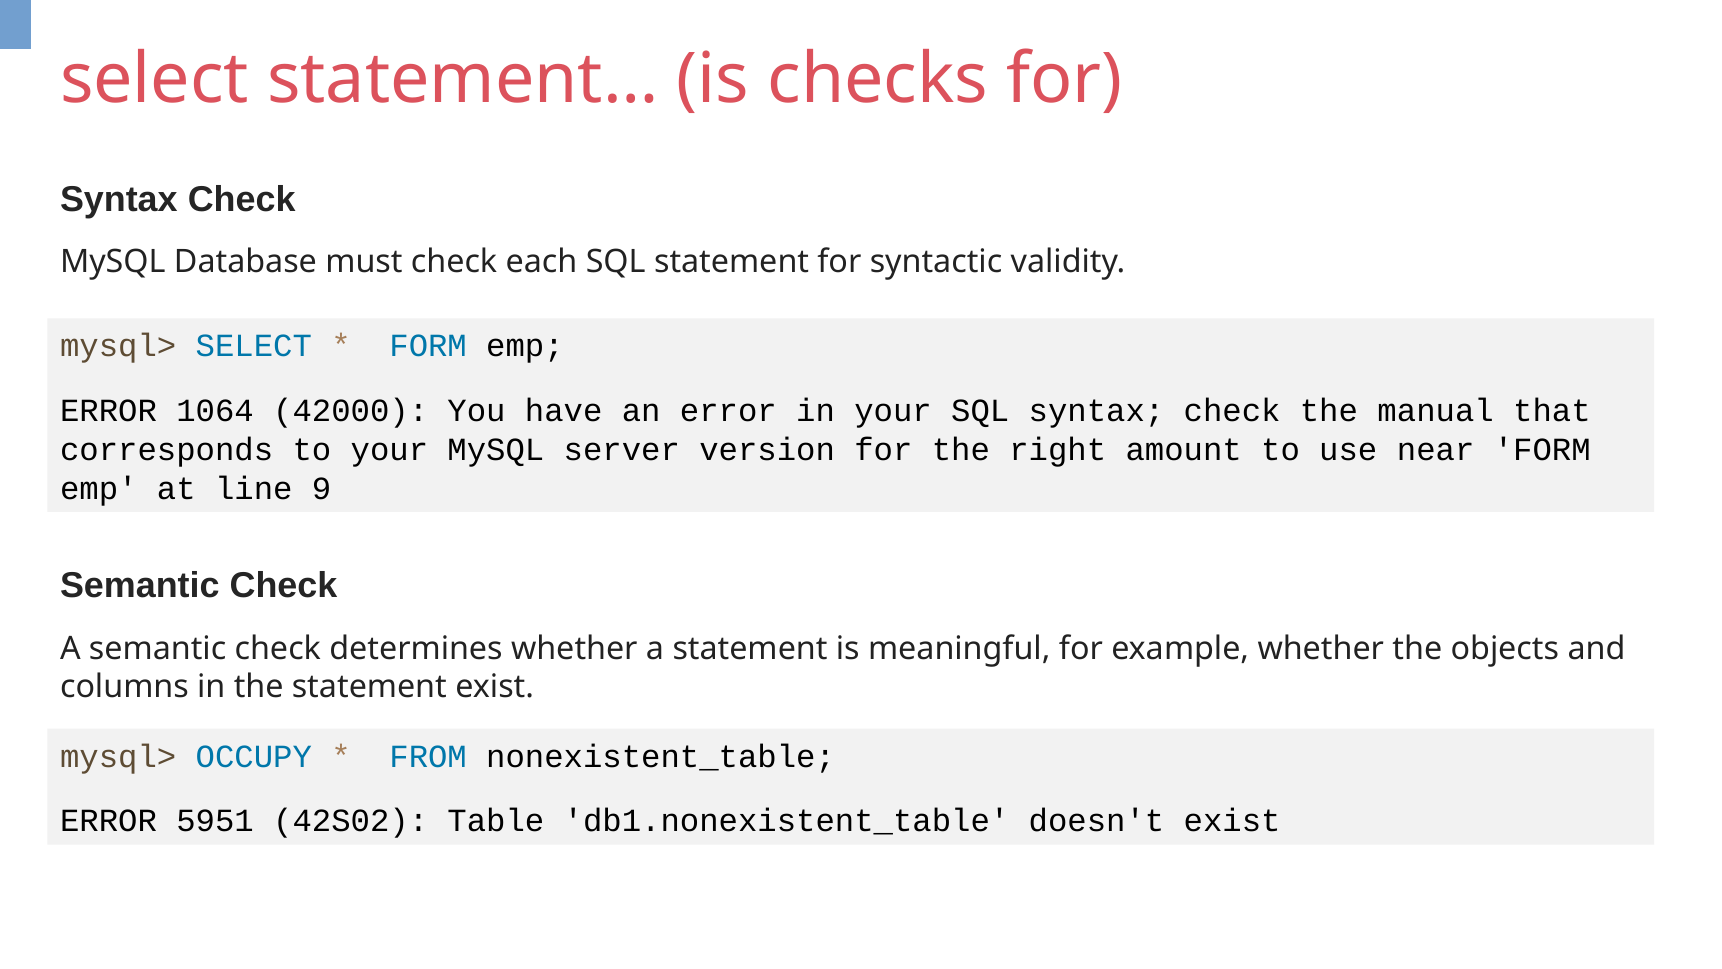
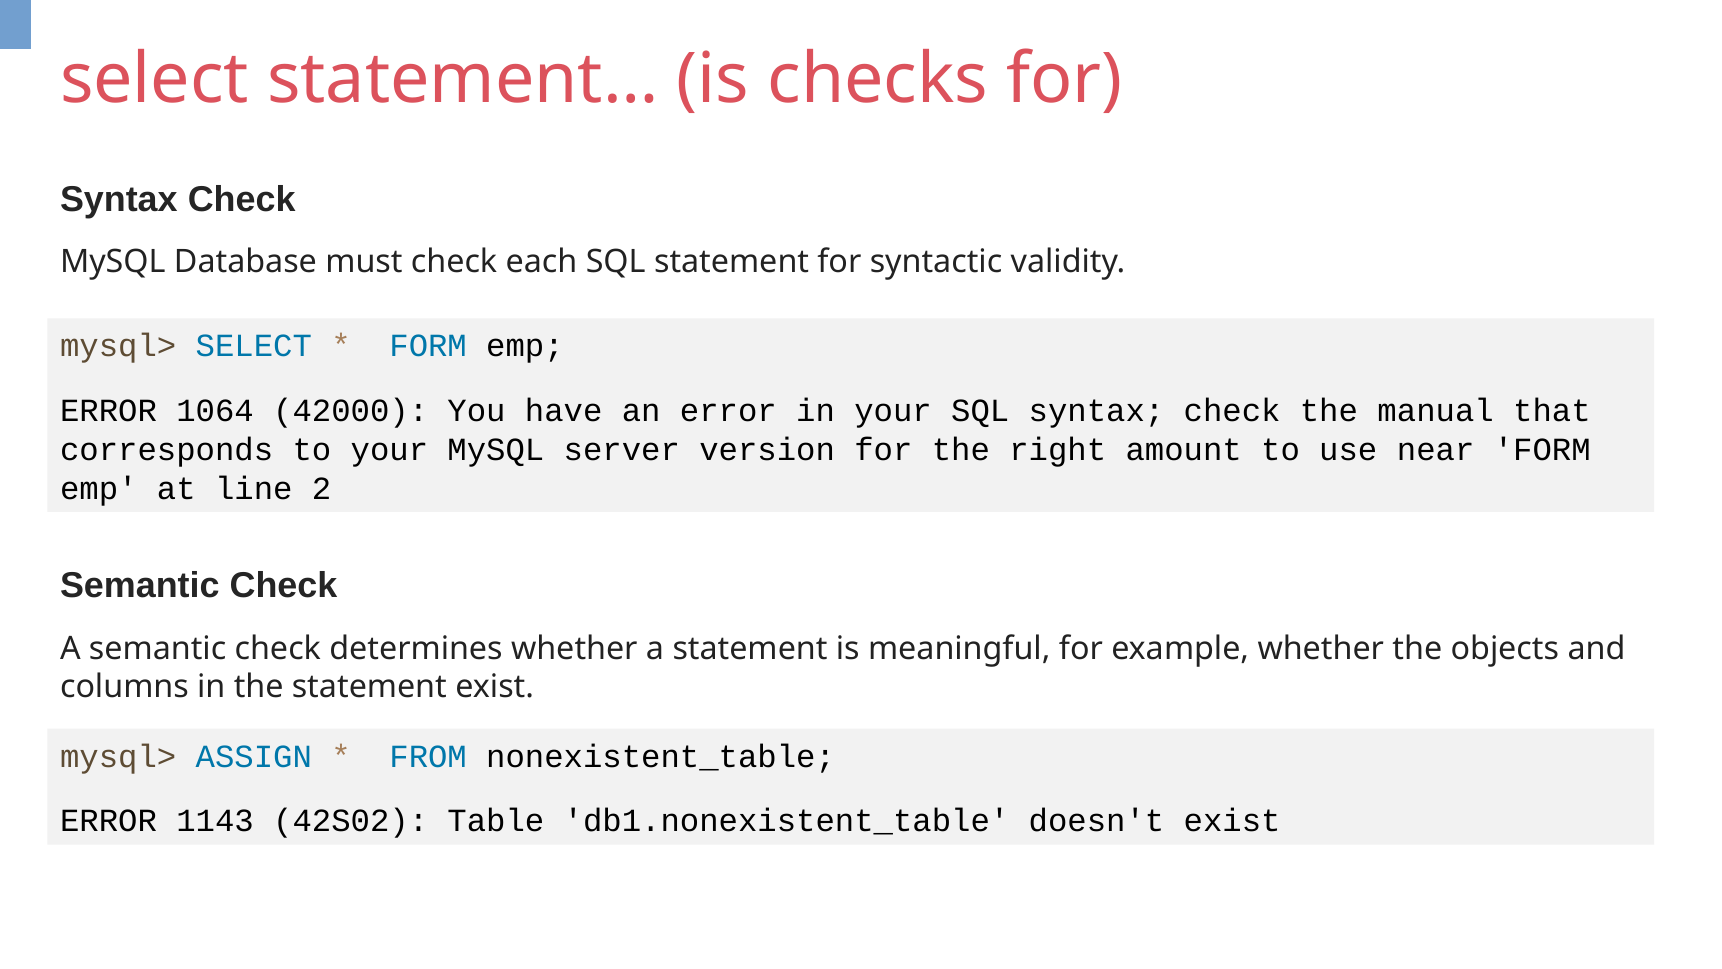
9: 9 -> 2 (322, 488)
OCCUPY: OCCUPY -> ASSIGN (254, 756)
5951: 5951 -> 1143 (215, 821)
